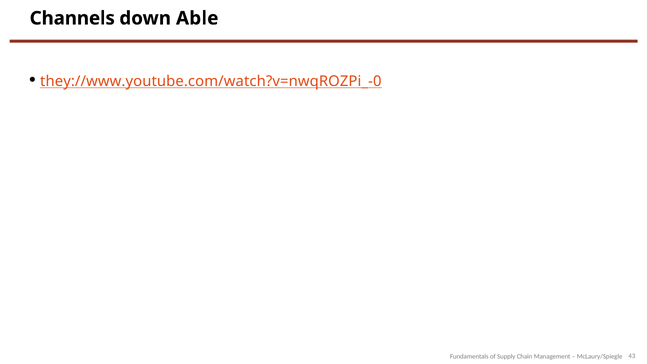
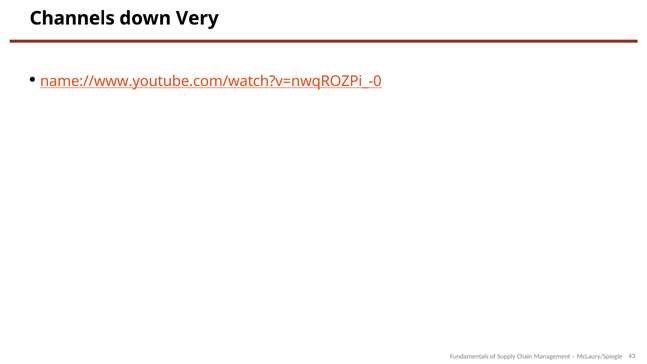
Able: Able -> Very (197, 18)
they://www.youtube.com/watch?v=nwqROZPi_-0: they://www.youtube.com/watch?v=nwqROZPi_-0 -> name://www.youtube.com/watch?v=nwqROZPi_-0 (211, 81)
